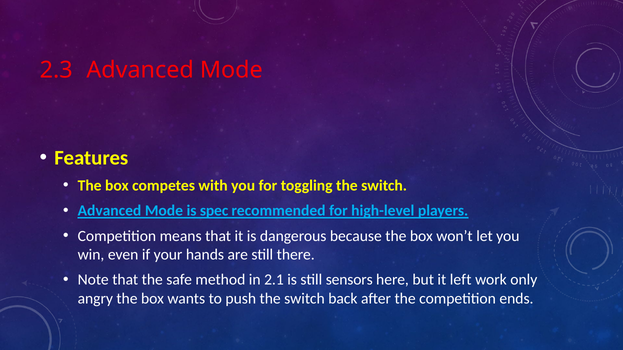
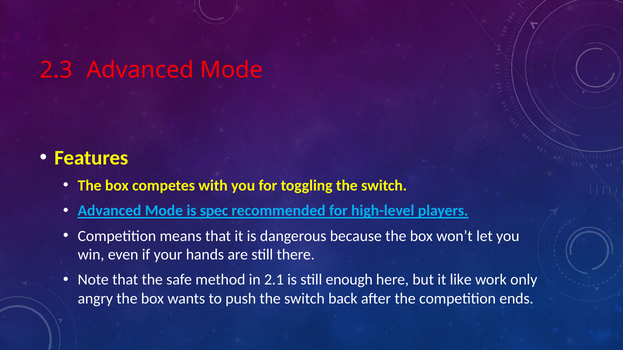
sensors: sensors -> enough (349, 280)
left: left -> like (461, 280)
